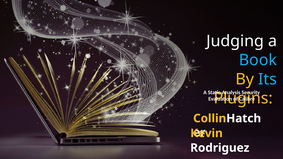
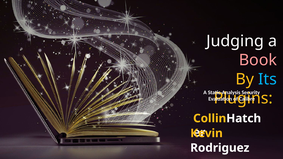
Book colour: light blue -> pink (258, 60)
